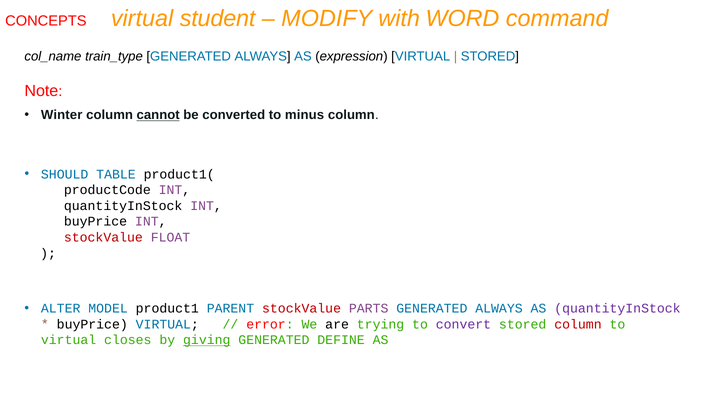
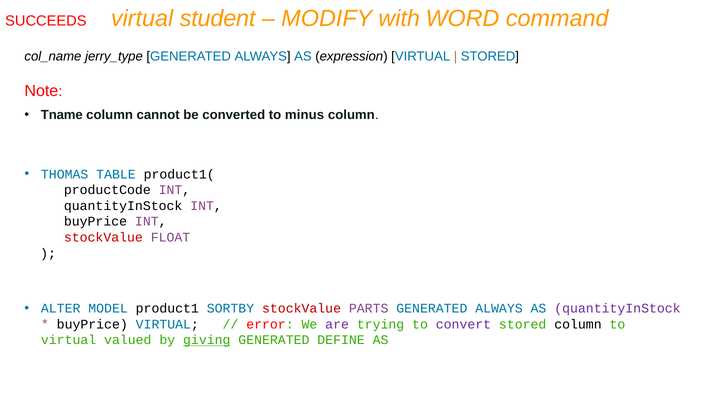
CONCEPTS: CONCEPTS -> SUCCEEDS (46, 21)
train_type: train_type -> jerry_type (114, 56)
Winter: Winter -> Tname (62, 115)
cannot underline: present -> none (158, 115)
SHOULD: SHOULD -> THOMAS (65, 174)
PARENT: PARENT -> SORTBY (230, 308)
are colour: black -> purple (337, 324)
column colour: red -> black (578, 324)
closes: closes -> valued (128, 340)
